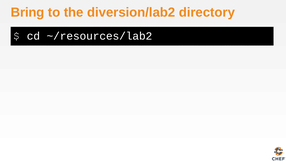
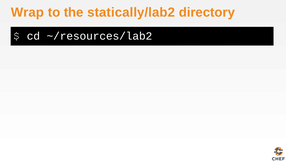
Bring: Bring -> Wrap (27, 12)
diversion/lab2: diversion/lab2 -> statically/lab2 (131, 12)
